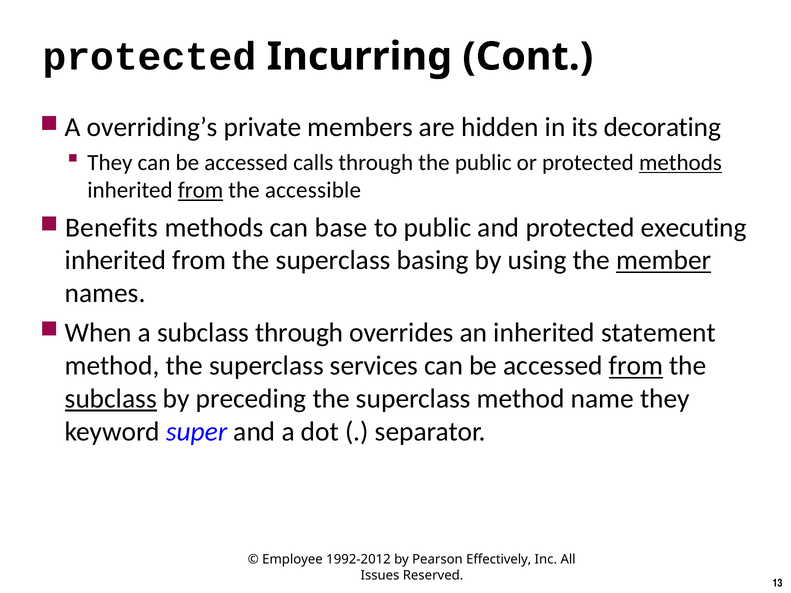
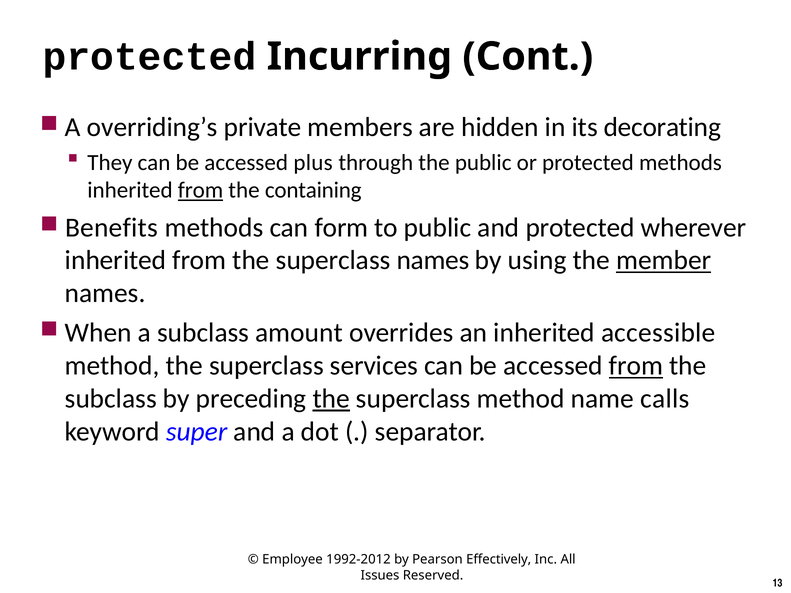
calls: calls -> plus (313, 163)
methods underline: present -> none (680, 163)
accessible: accessible -> containing (313, 190)
base: base -> form (341, 228)
executing: executing -> wherever (694, 228)
superclass basing: basing -> names (433, 261)
subclass through: through -> amount (299, 333)
statement: statement -> accessible (658, 333)
subclass underline: present -> none (111, 399)
the underline: none -> present (331, 399)
name they: they -> calls (665, 399)
